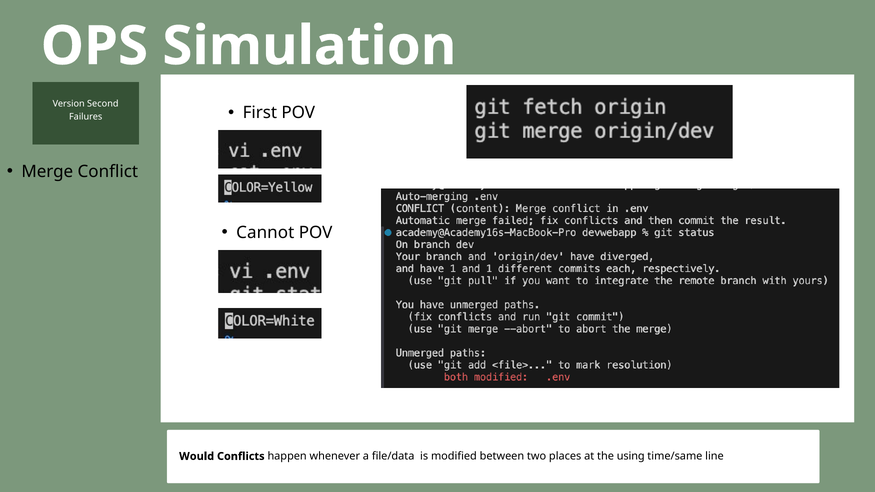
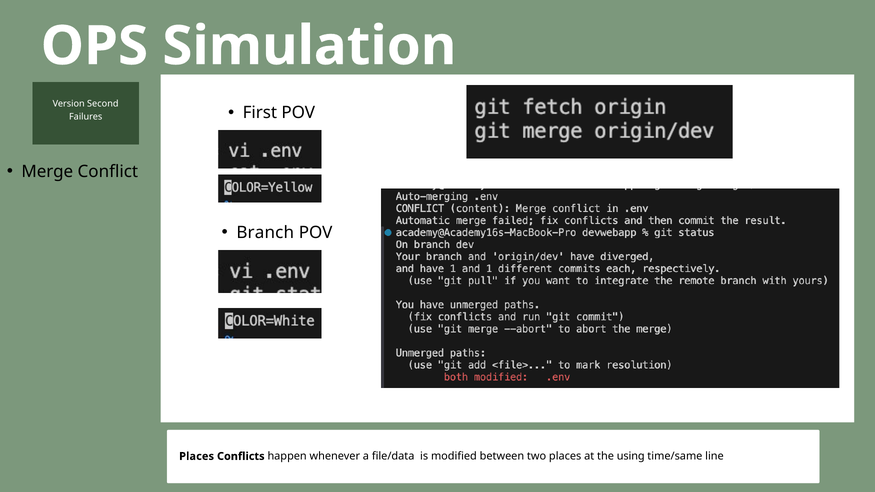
Cannot: Cannot -> Branch (265, 233)
Would: Would -> Places (197, 456)
